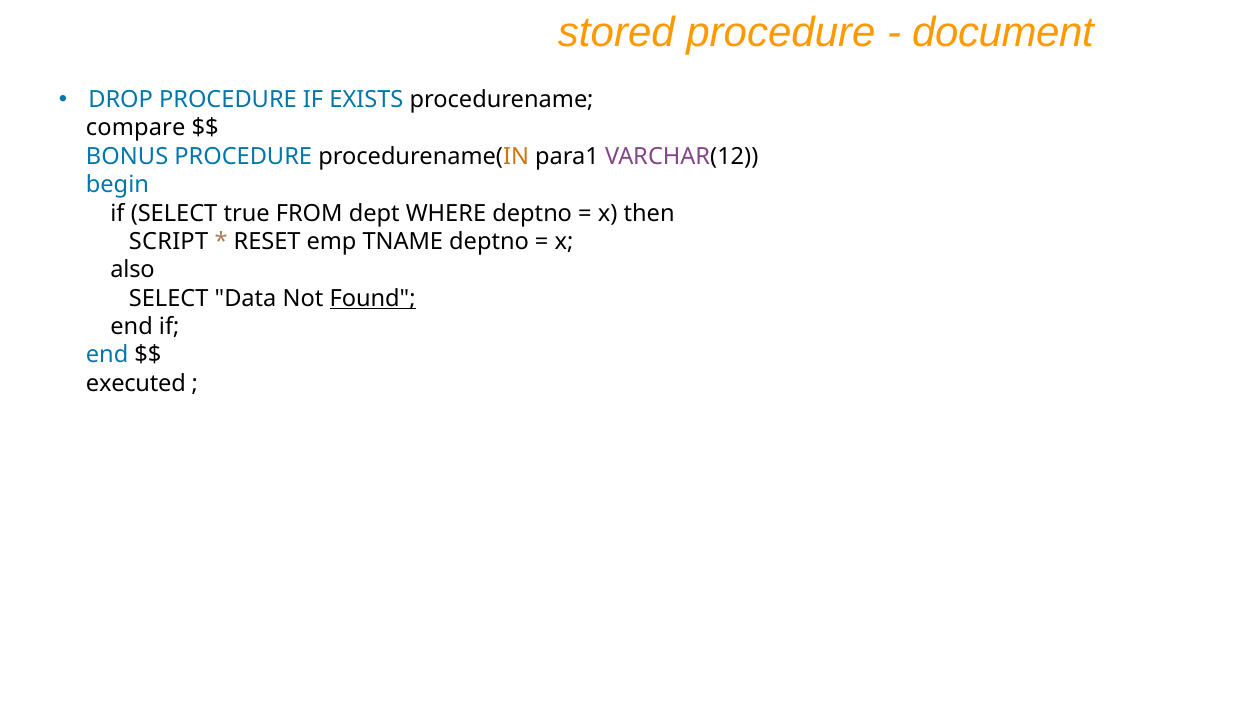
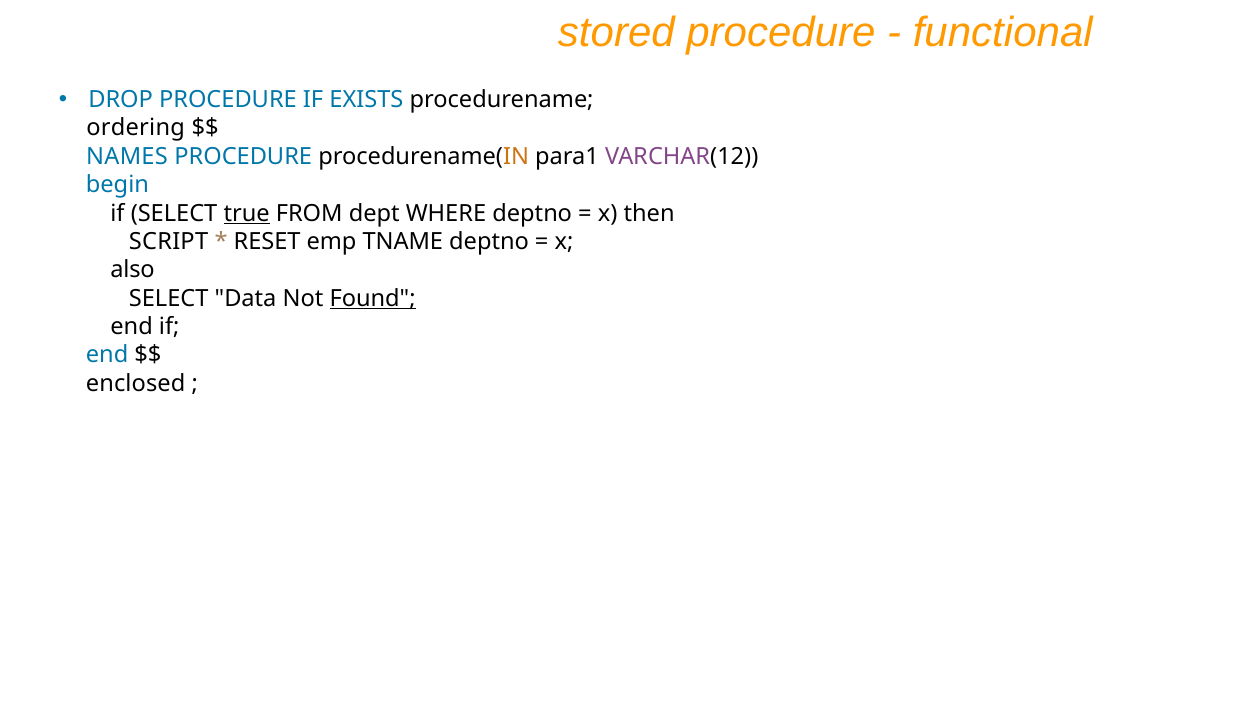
document: document -> functional (1003, 33)
compare: compare -> ordering (136, 128)
BONUS: BONUS -> NAMES (127, 156)
true underline: none -> present (247, 213)
executed: executed -> enclosed (136, 383)
